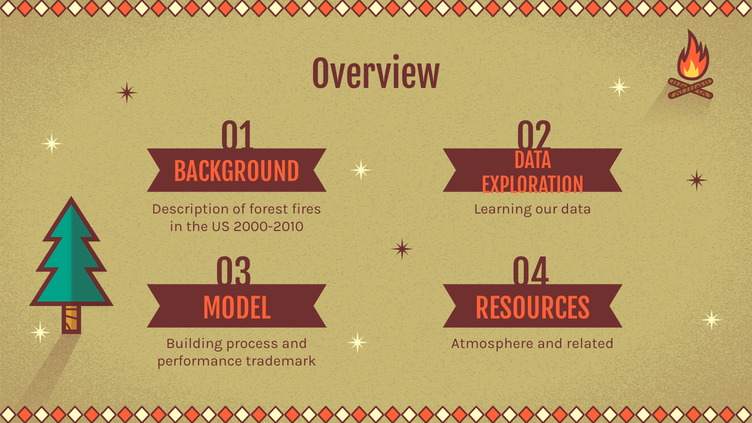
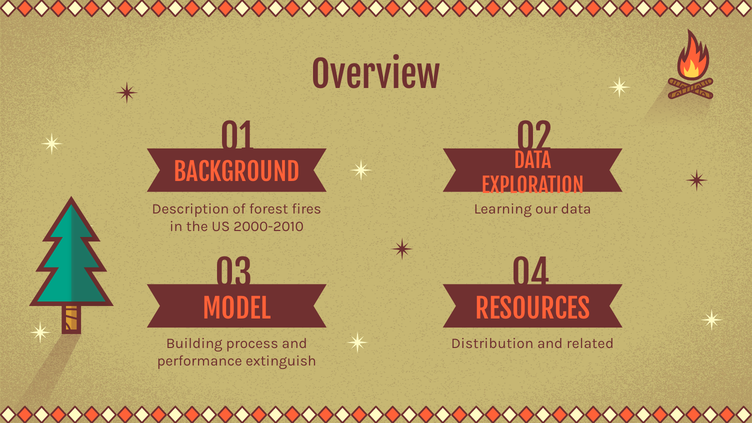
Atmosphere: Atmosphere -> Distribution (492, 344)
trademark: trademark -> extinguish (281, 361)
